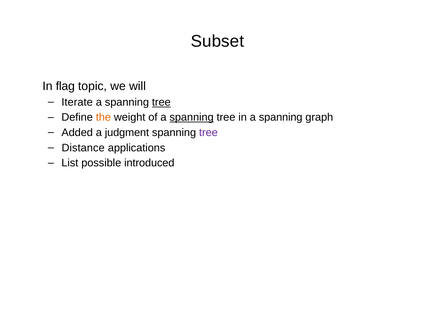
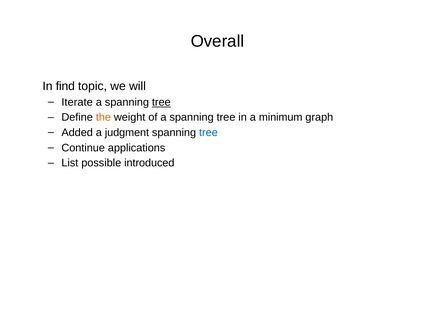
Subset: Subset -> Overall (217, 41)
flag: flag -> find (65, 86)
spanning underline: present -> none (192, 117)
in a spanning: spanning -> minimum (281, 117)
tree colour: purple -> blue (208, 133)
Distance: Distance -> Continue (83, 148)
